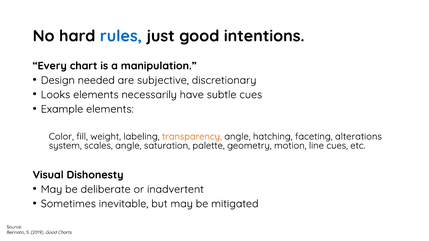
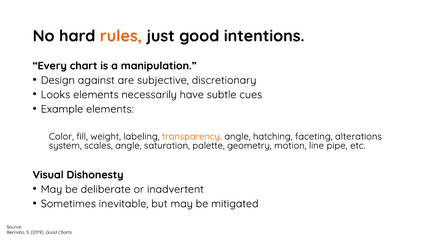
rules colour: blue -> orange (121, 36)
needed: needed -> against (96, 80)
line cues: cues -> pipe (337, 146)
